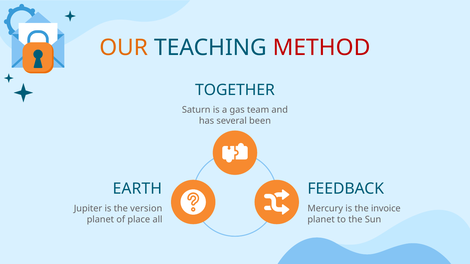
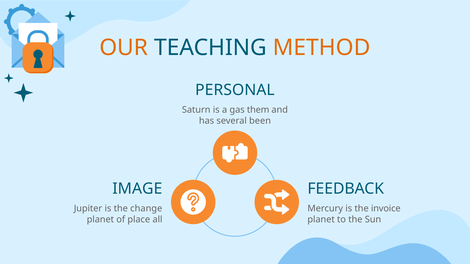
METHOD colour: red -> orange (322, 48)
TOGETHER: TOGETHER -> PERSONAL (235, 90)
team: team -> them (258, 110)
EARTH: EARTH -> IMAGE (137, 189)
version: version -> change (146, 209)
